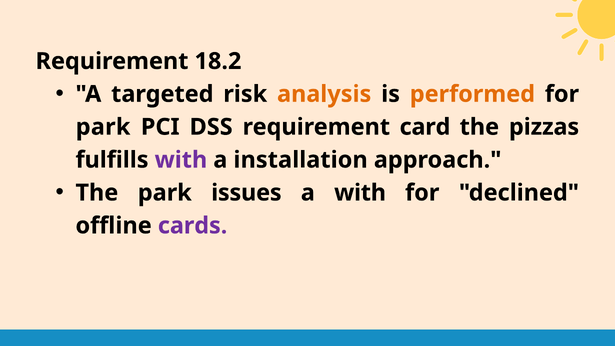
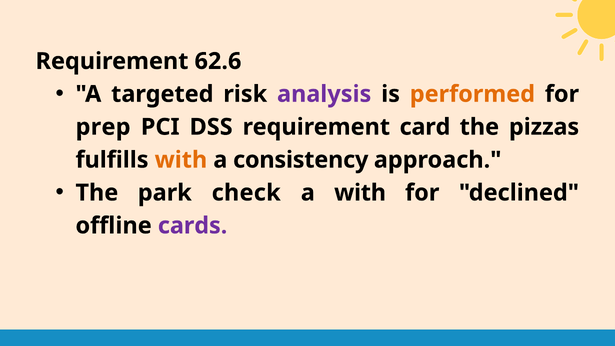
18.2: 18.2 -> 62.6 (218, 61)
analysis colour: orange -> purple (324, 94)
park: park -> prep (103, 127)
with colour: purple -> orange (181, 160)
installation: installation -> consistency (301, 160)
issues: issues -> check (246, 193)
